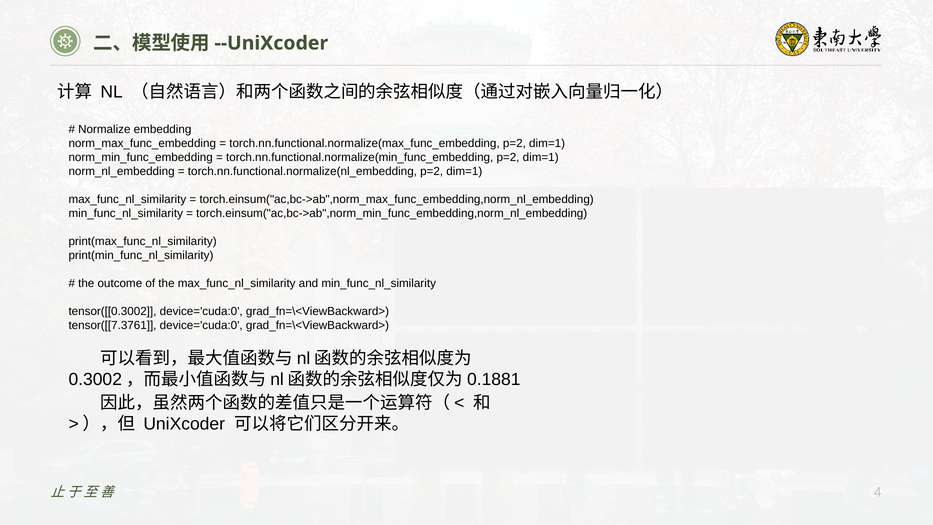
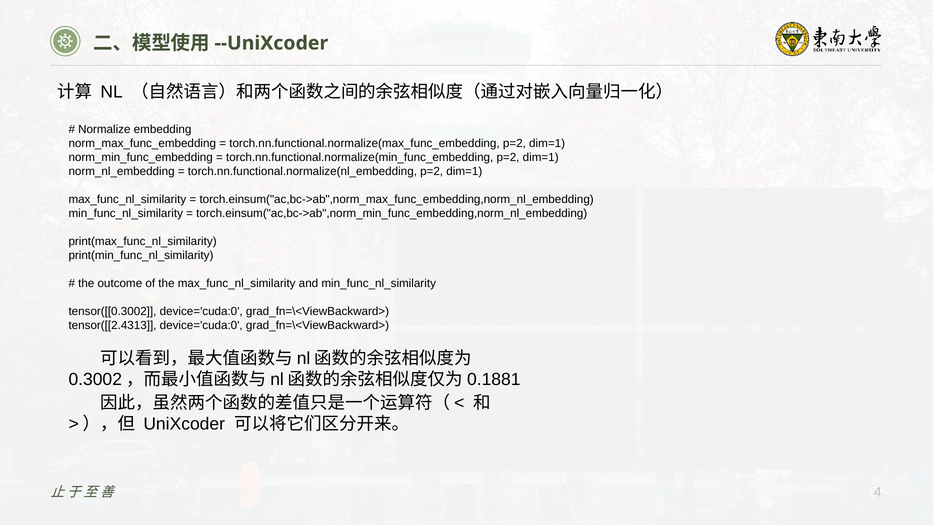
tensor([[7.3761: tensor([[7.3761 -> tensor([[2.4313 (112, 325)
